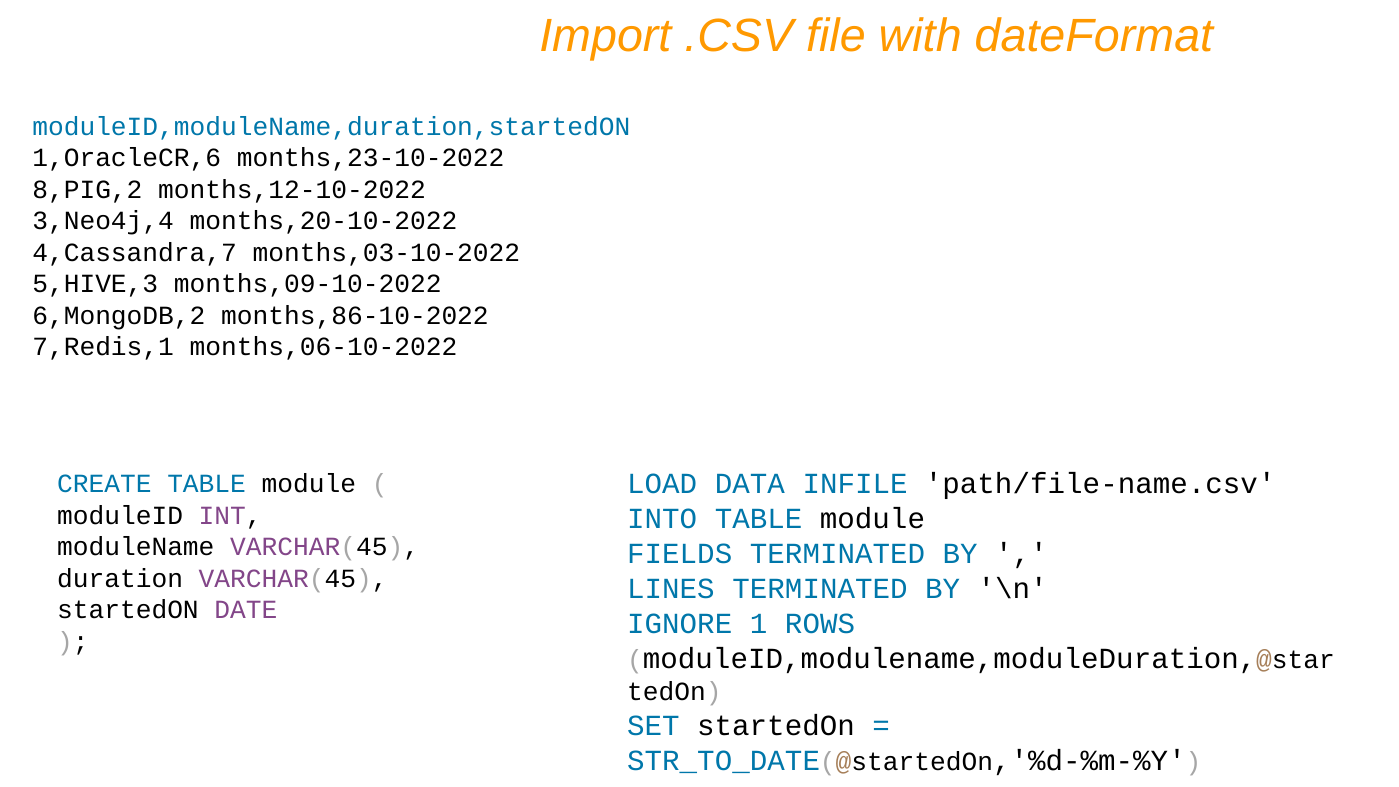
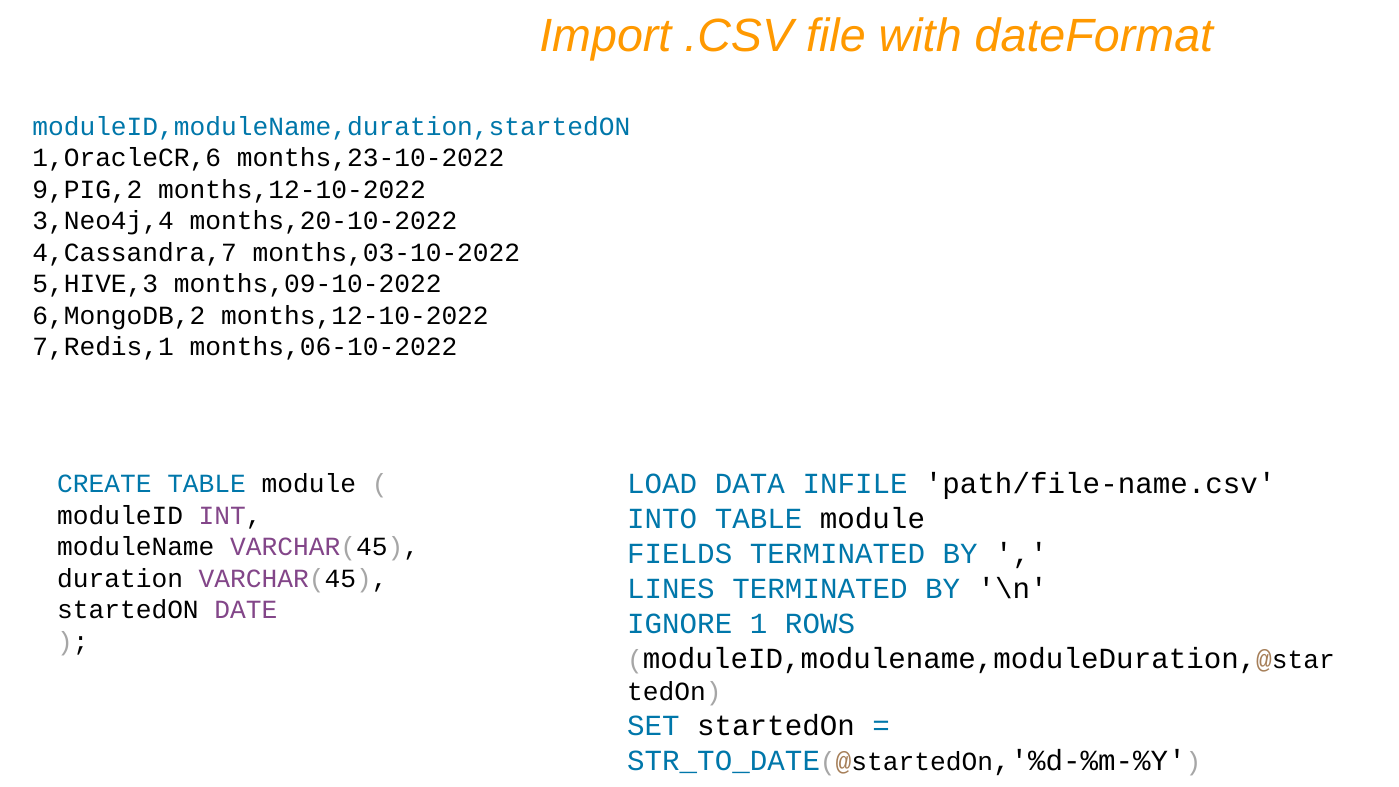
8,PIG,2: 8,PIG,2 -> 9,PIG,2 (87, 189)
6,MongoDB,2 months,86-10-2022: months,86-10-2022 -> months,12-10-2022 (355, 315)
